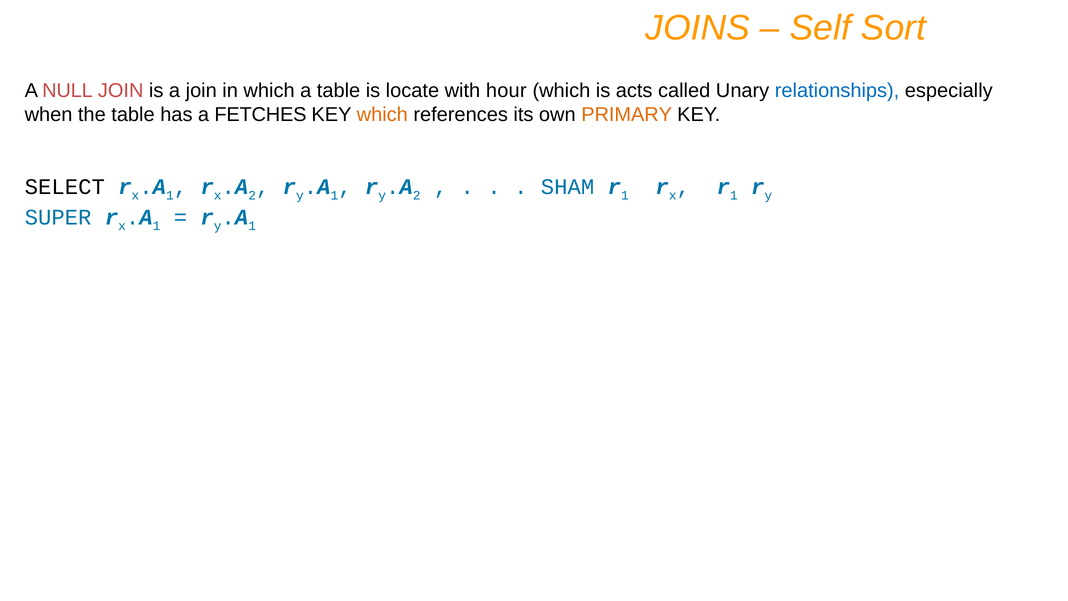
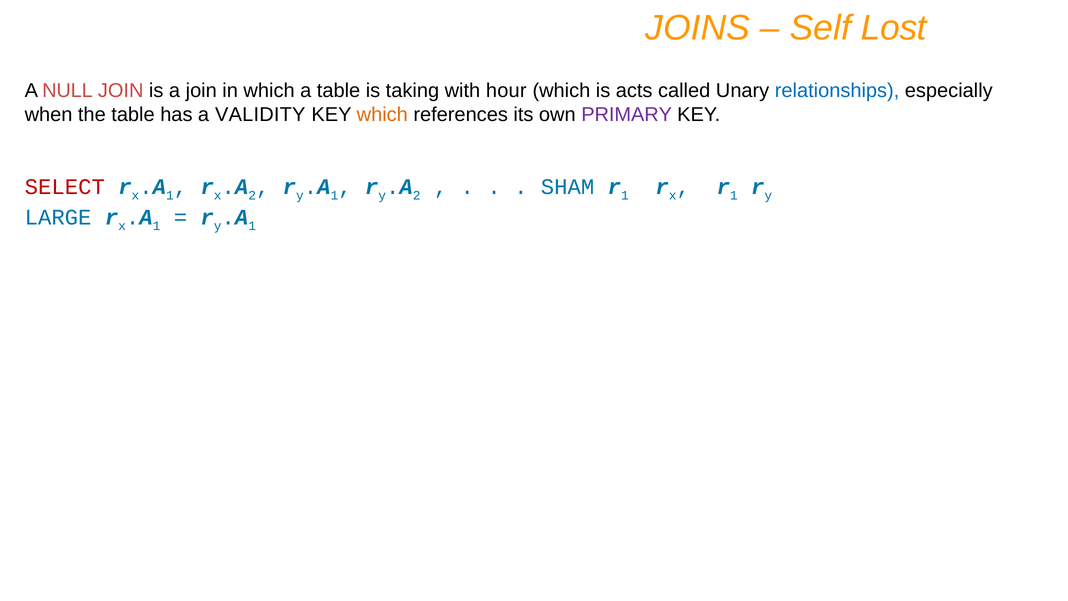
Sort: Sort -> Lost (894, 28)
locate: locate -> taking (412, 91)
FETCHES: FETCHES -> VALIDITY (260, 115)
PRIMARY colour: orange -> purple (627, 115)
SELECT colour: black -> red (65, 187)
SUPER: SUPER -> LARGE (58, 217)
